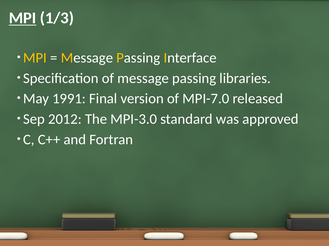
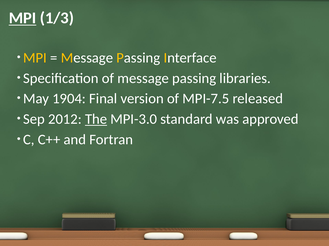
1991: 1991 -> 1904 (69, 99)
MPI-7.0: MPI-7.0 -> MPI-7.5 (206, 99)
The underline: none -> present (96, 119)
